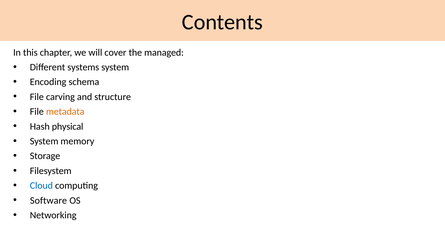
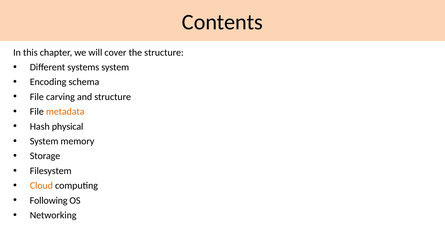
the managed: managed -> structure (164, 53)
Cloud colour: blue -> orange (41, 186)
Software: Software -> Following (49, 201)
